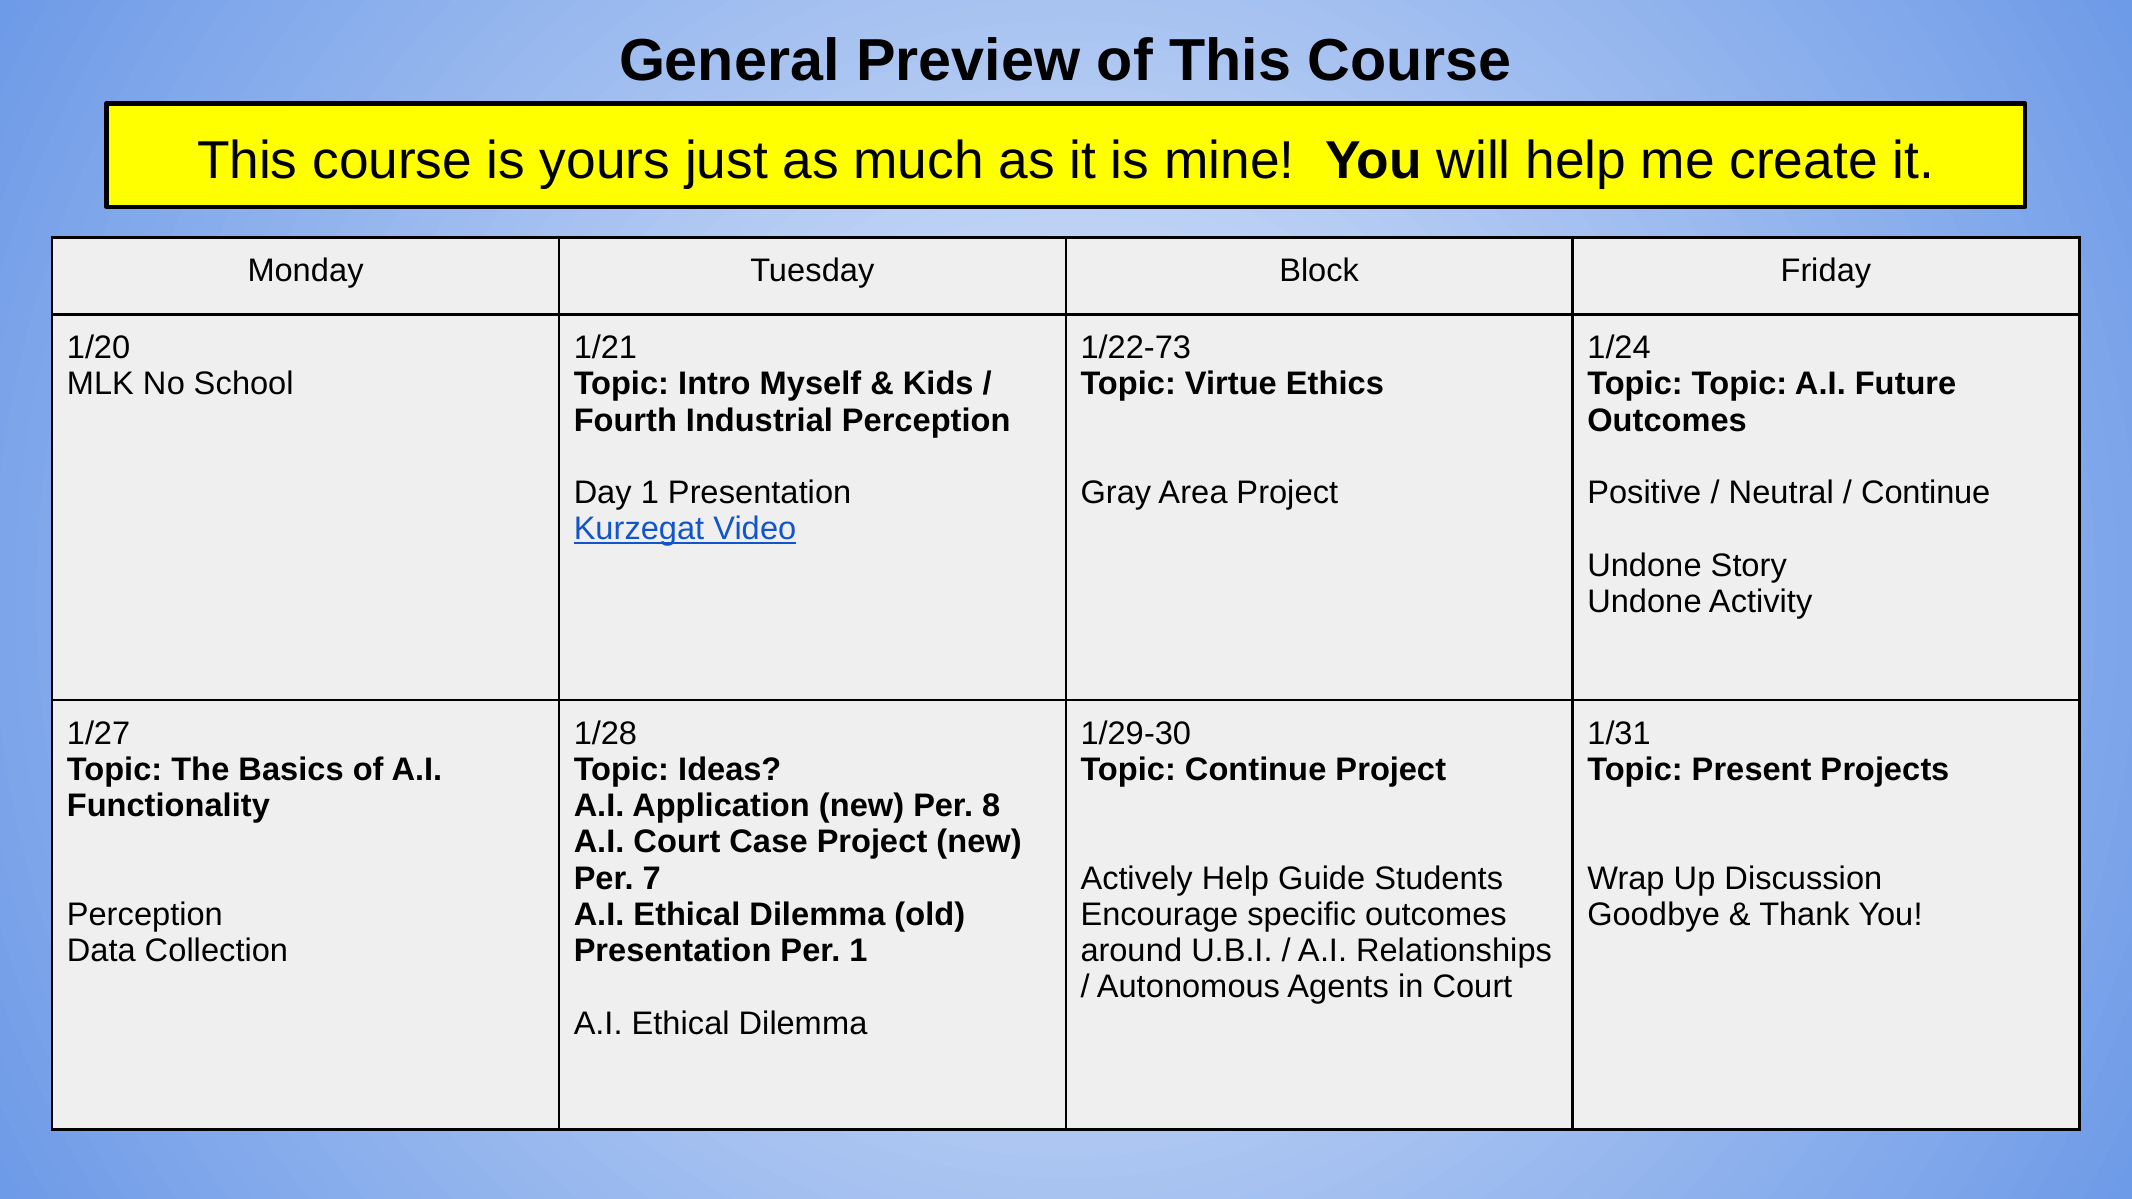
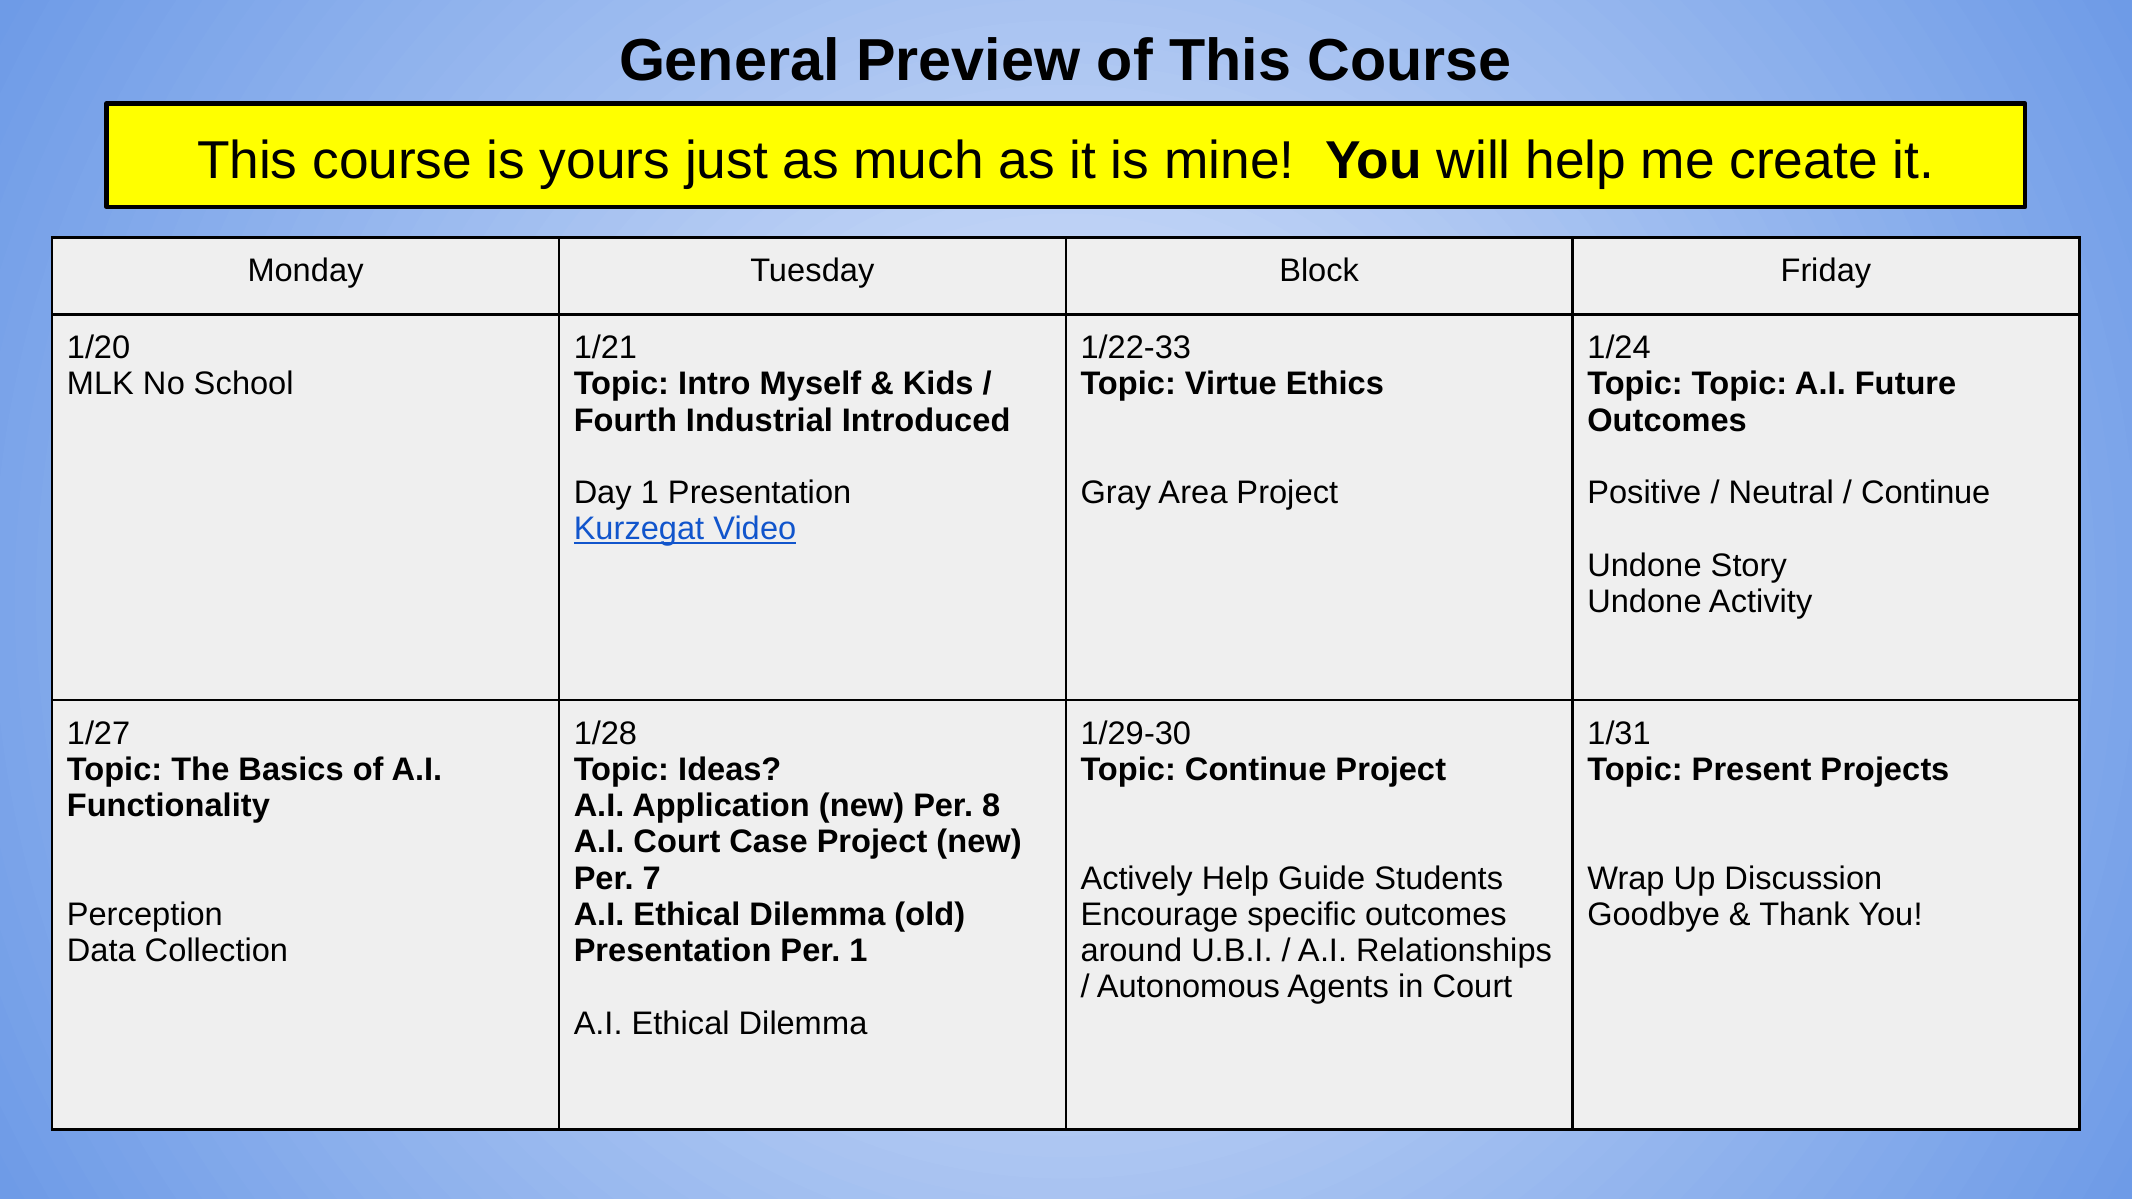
1/22-73: 1/22-73 -> 1/22-33 (1136, 348)
Industrial Perception: Perception -> Introduced (926, 420)
